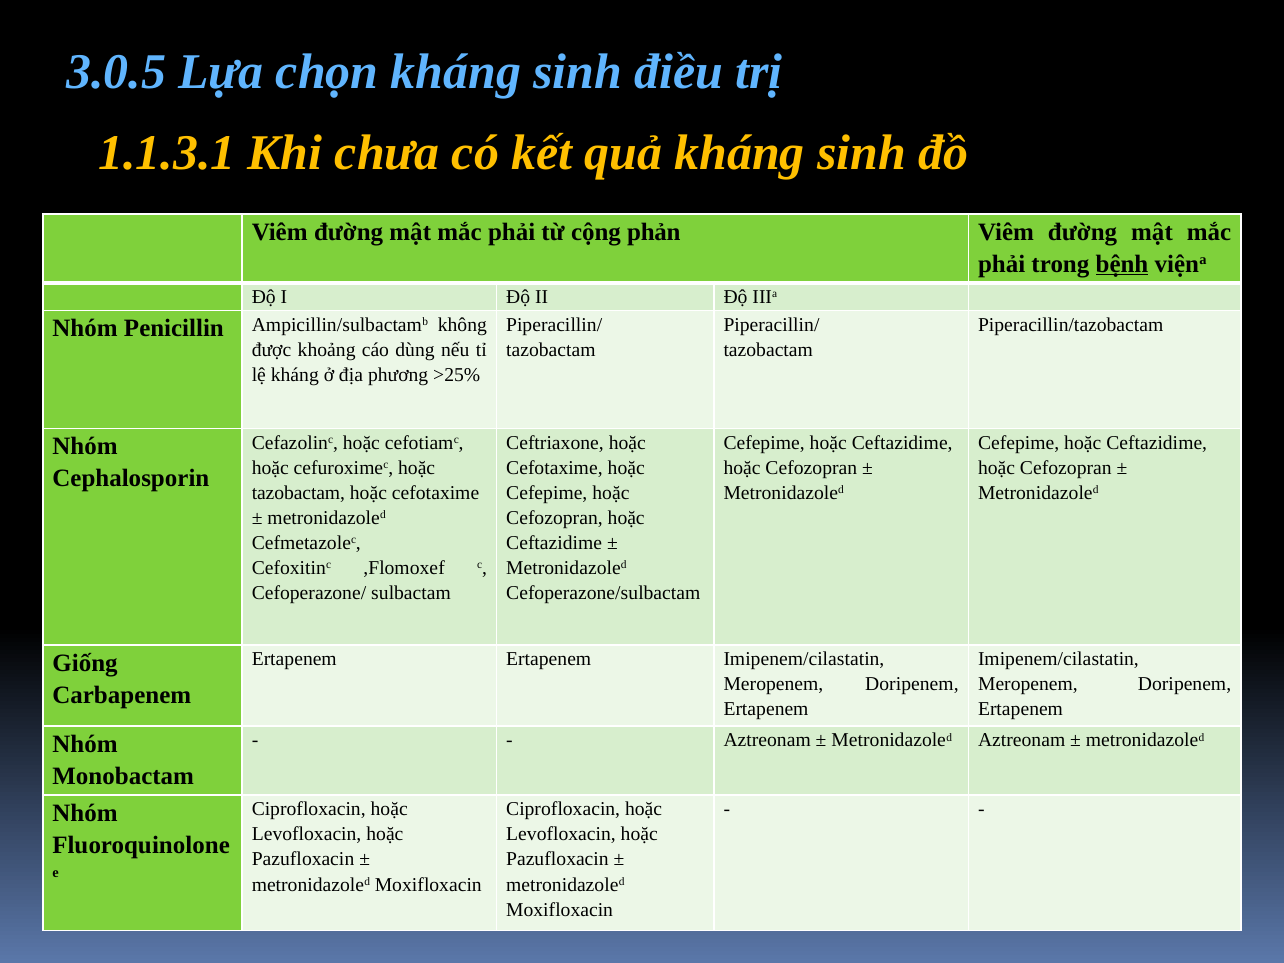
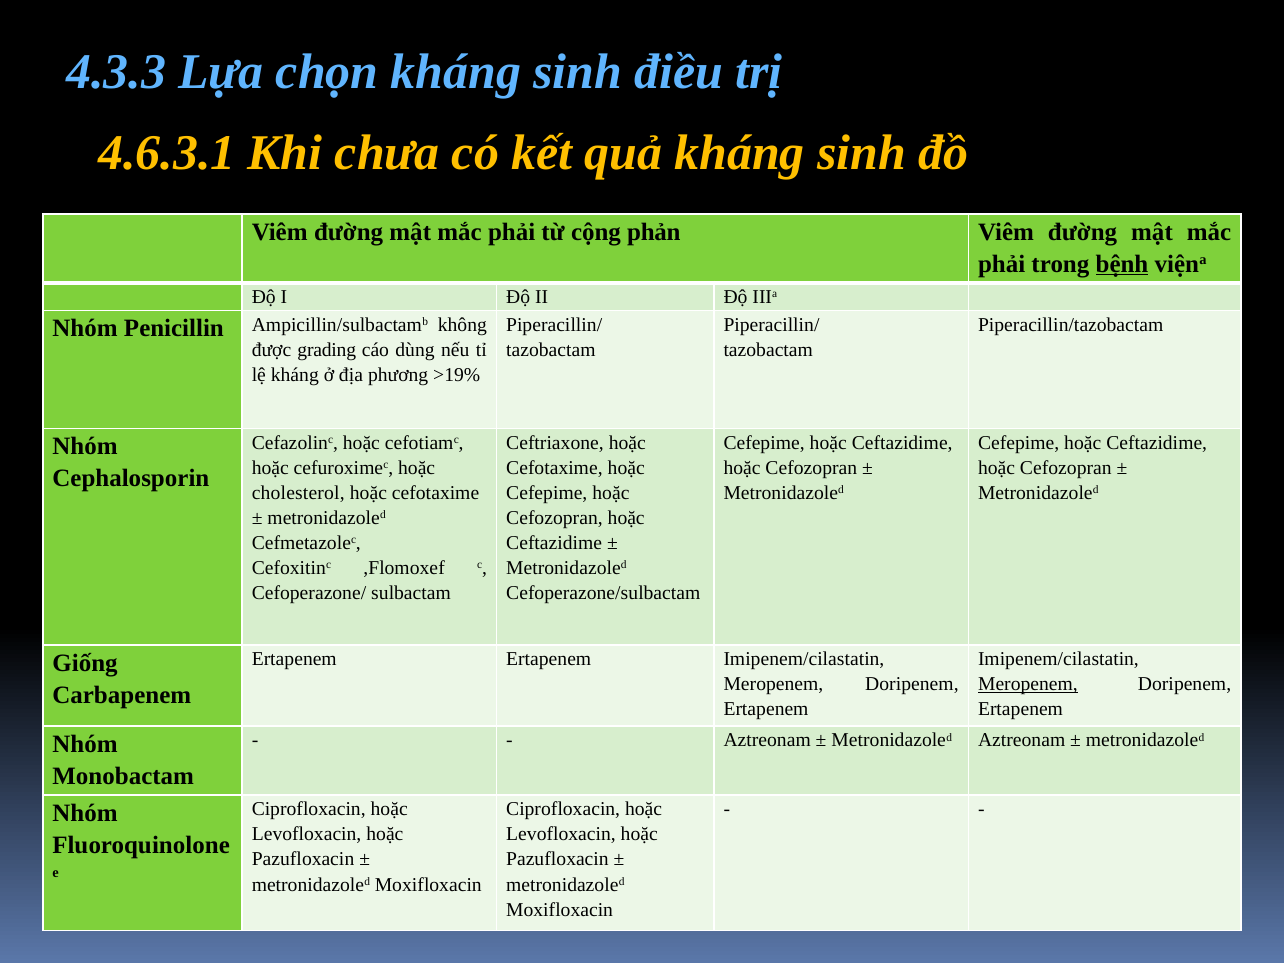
3.0.5: 3.0.5 -> 4.3.3 (116, 72)
1.1.3.1: 1.1.3.1 -> 4.6.3.1 (167, 153)
khoảng: khoảng -> grading (327, 350)
>25%: >25% -> >19% (457, 375)
tazobactam: tazobactam -> cholesterol (298, 493)
Meropenem underline: none -> present (1028, 684)
